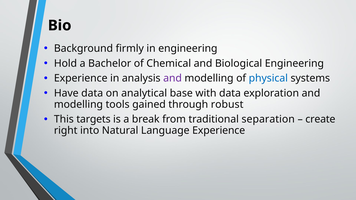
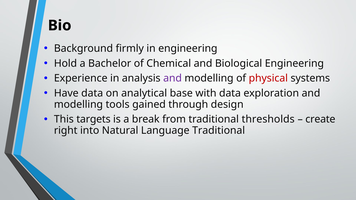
physical colour: blue -> red (268, 78)
robust: robust -> design (227, 104)
separation: separation -> thresholds (268, 119)
Language Experience: Experience -> Traditional (219, 131)
